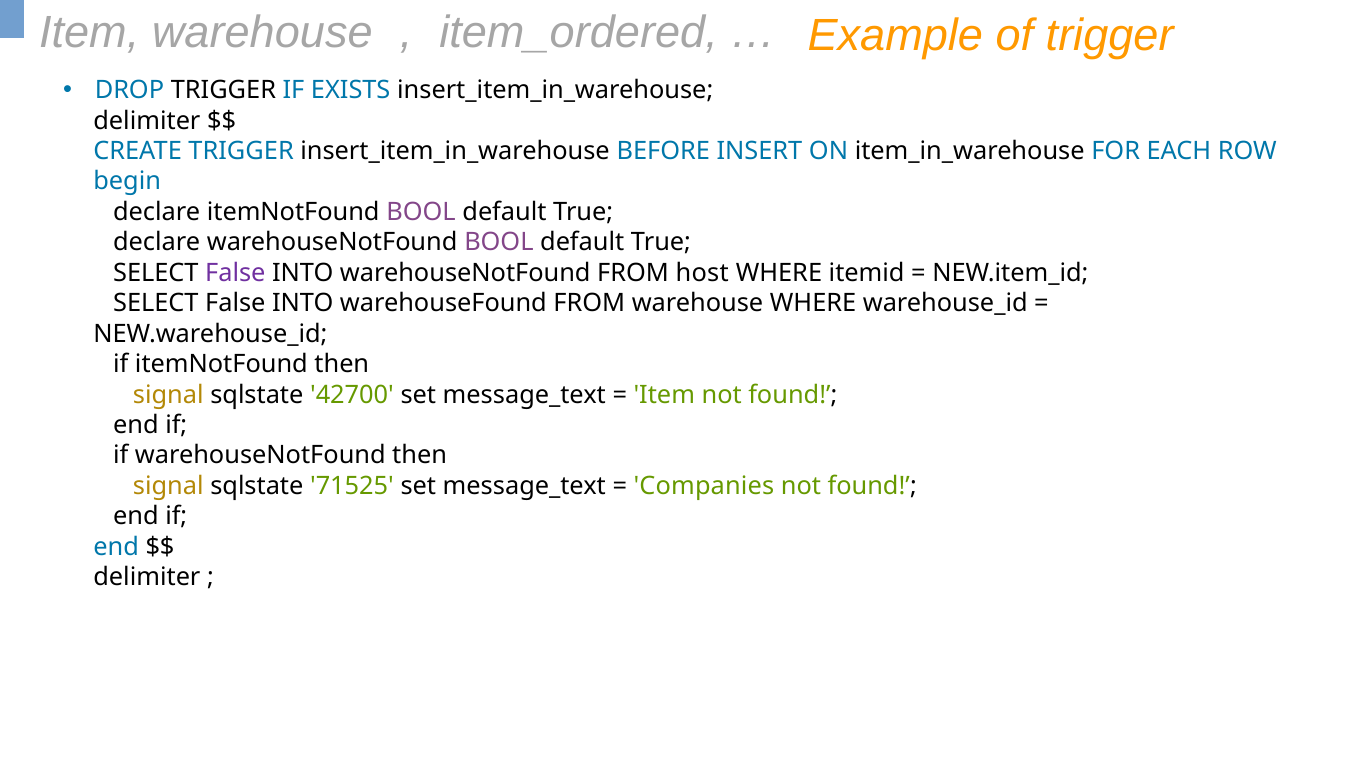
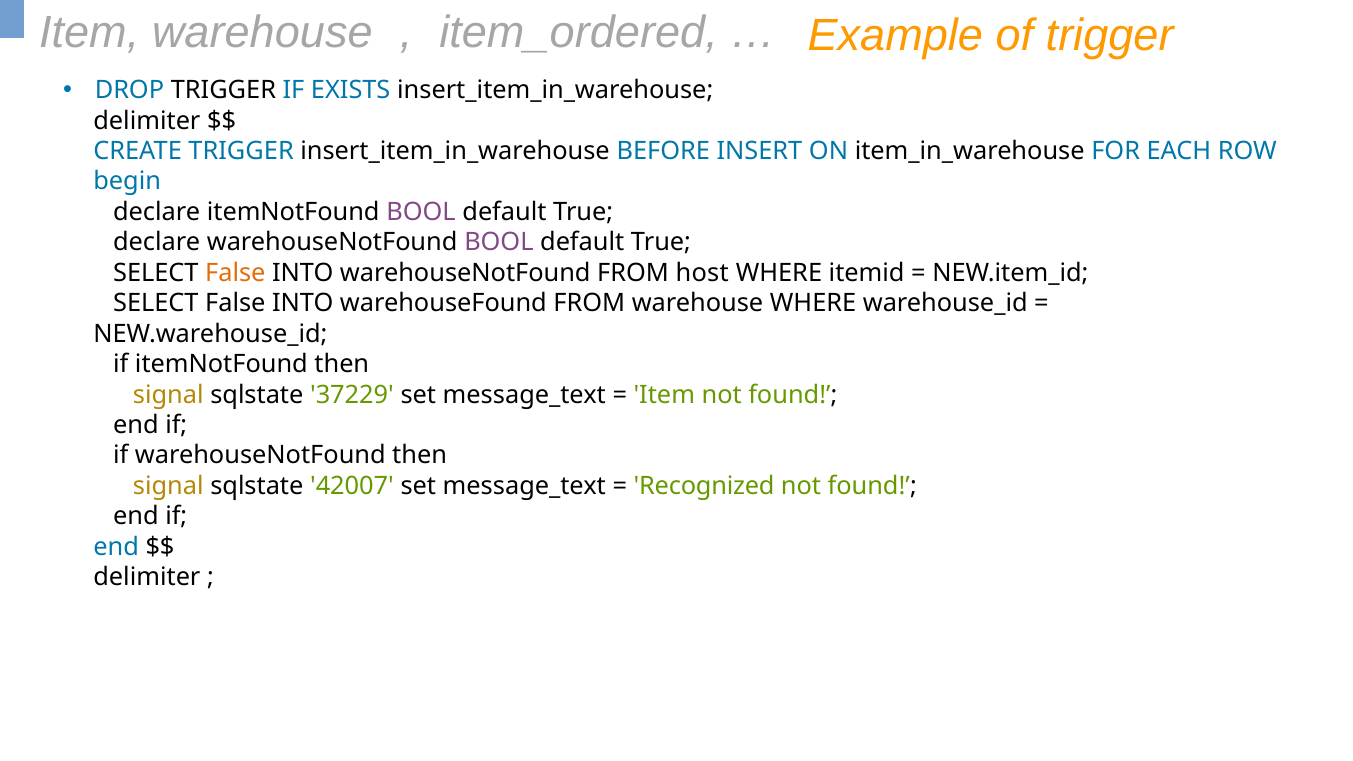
False colour: purple -> orange (235, 273)
42700: 42700 -> 37229 (352, 395)
71525: 71525 -> 42007 (352, 486)
Companies: Companies -> Recognized (704, 486)
